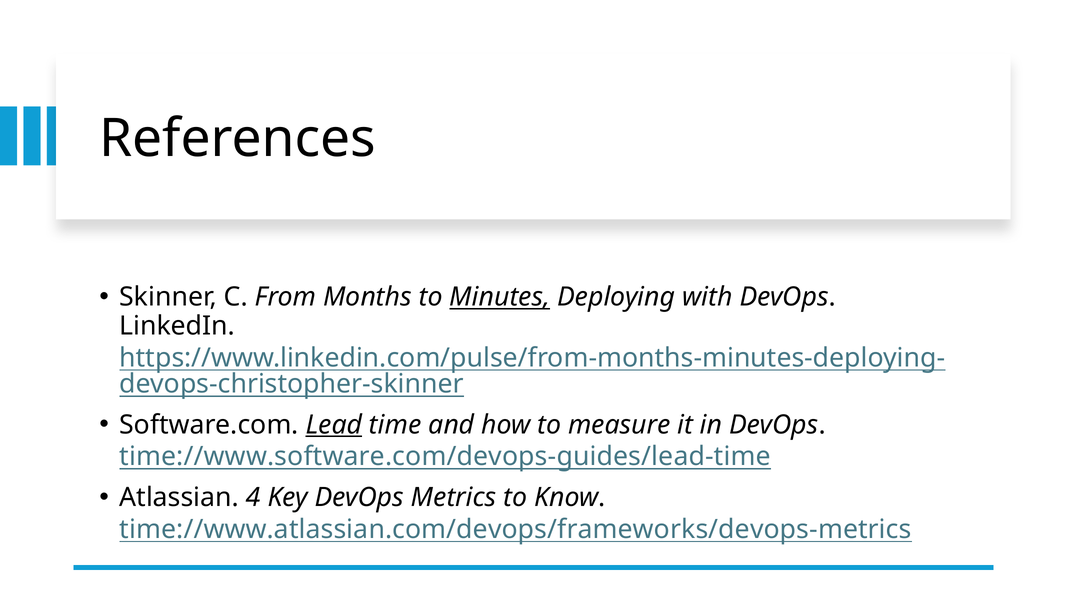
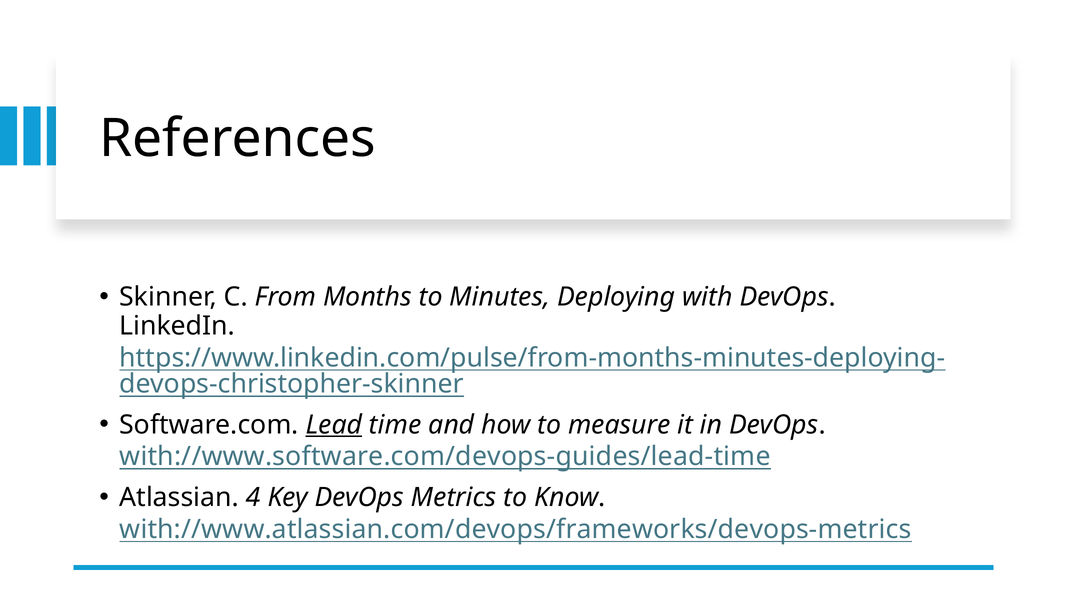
Minutes underline: present -> none (500, 297)
time://www.software.com/devops-guides/lead-time: time://www.software.com/devops-guides/lead-time -> with://www.software.com/devops-guides/lead-time (445, 457)
time://www.atlassian.com/devops/frameworks/devops-metrics: time://www.atlassian.com/devops/frameworks/devops-metrics -> with://www.atlassian.com/devops/frameworks/devops-metrics (516, 529)
